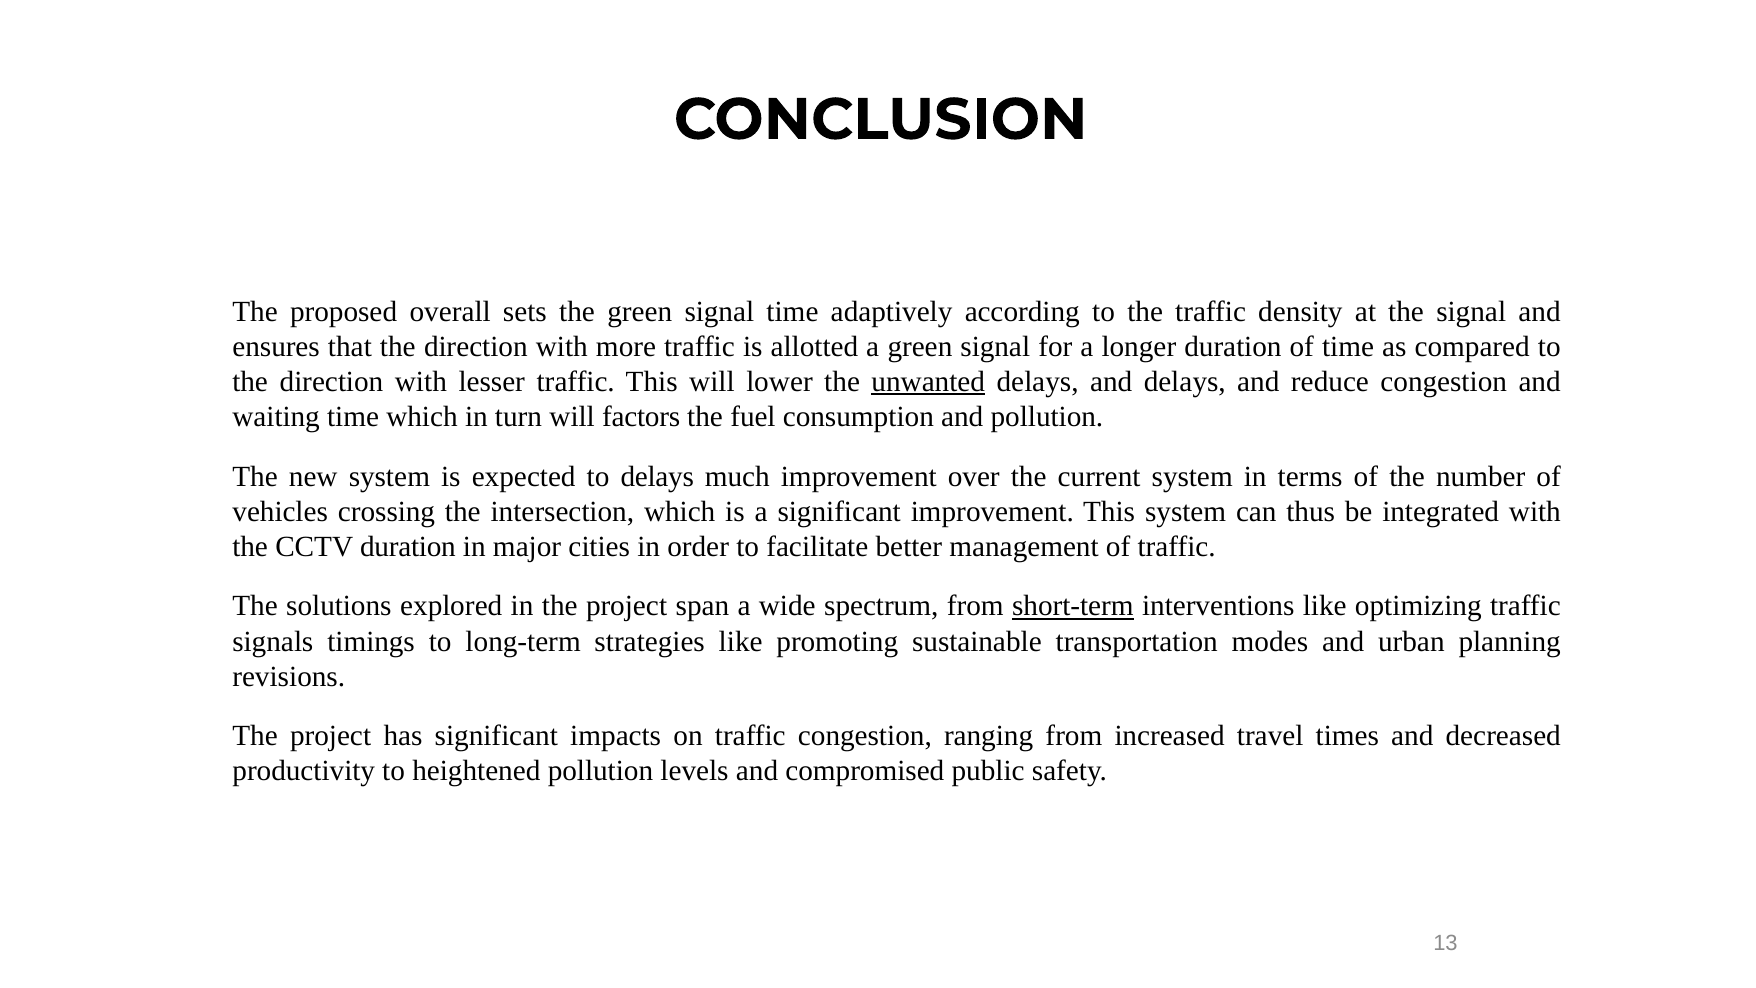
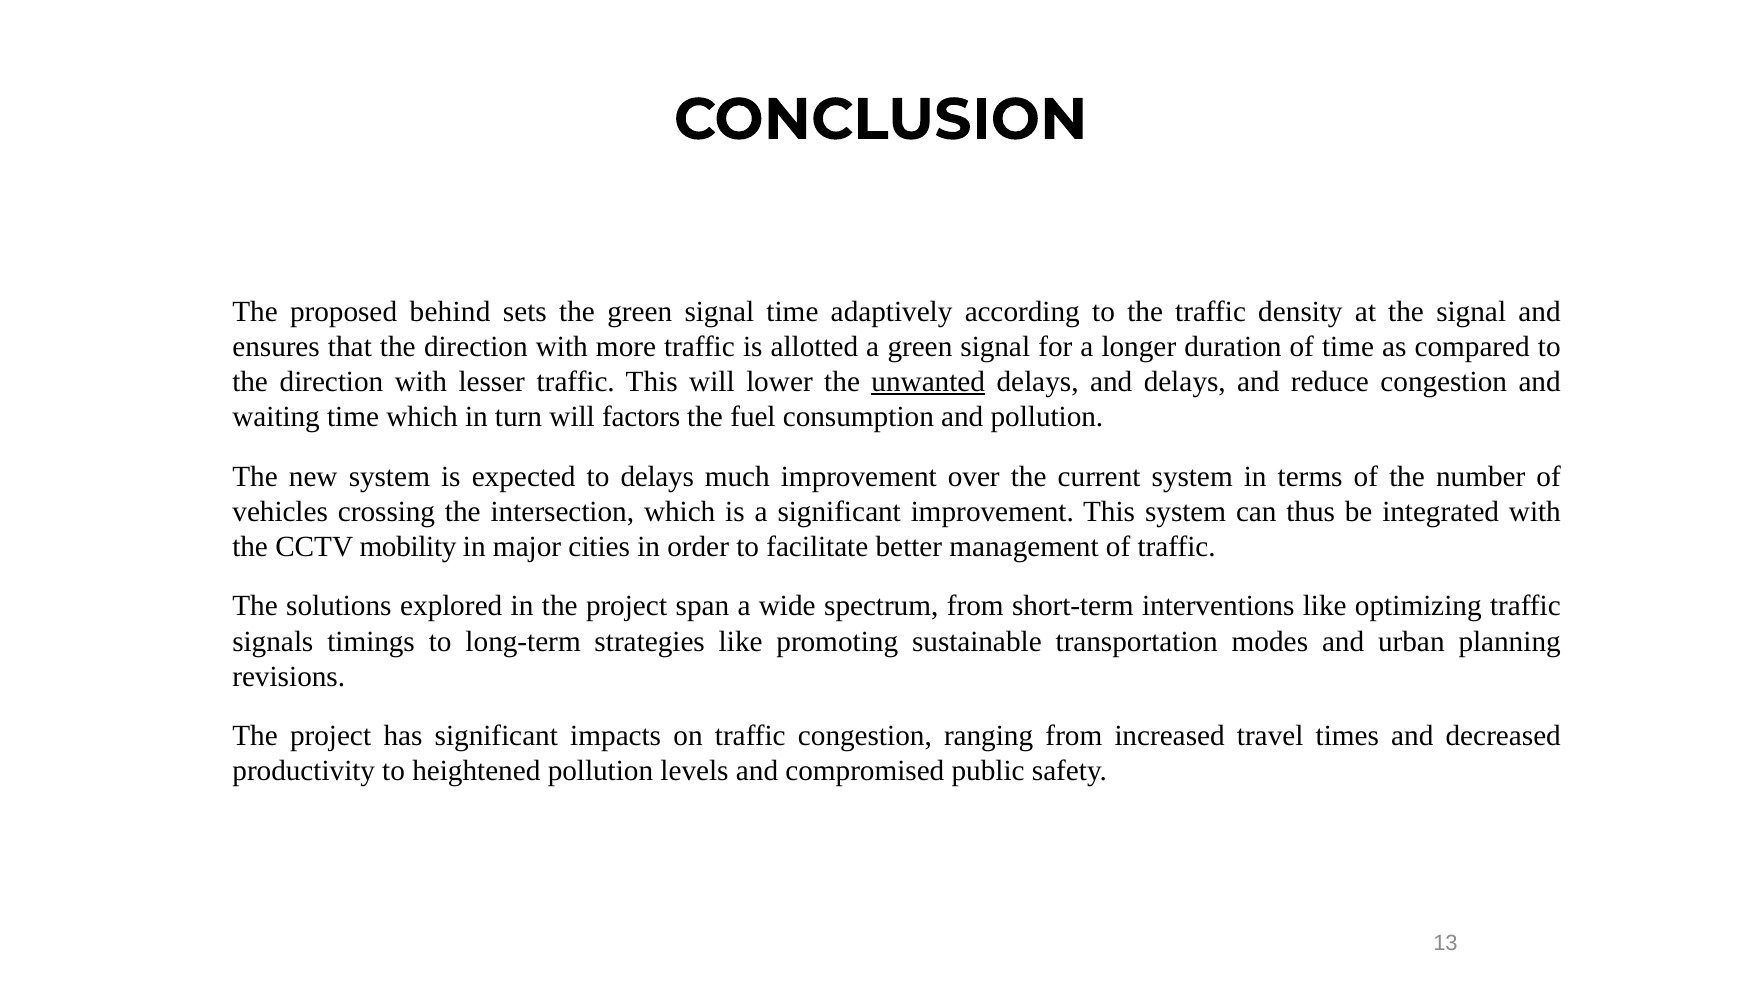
overall: overall -> behind (450, 311)
CCTV duration: duration -> mobility (408, 547)
short-term underline: present -> none (1073, 606)
